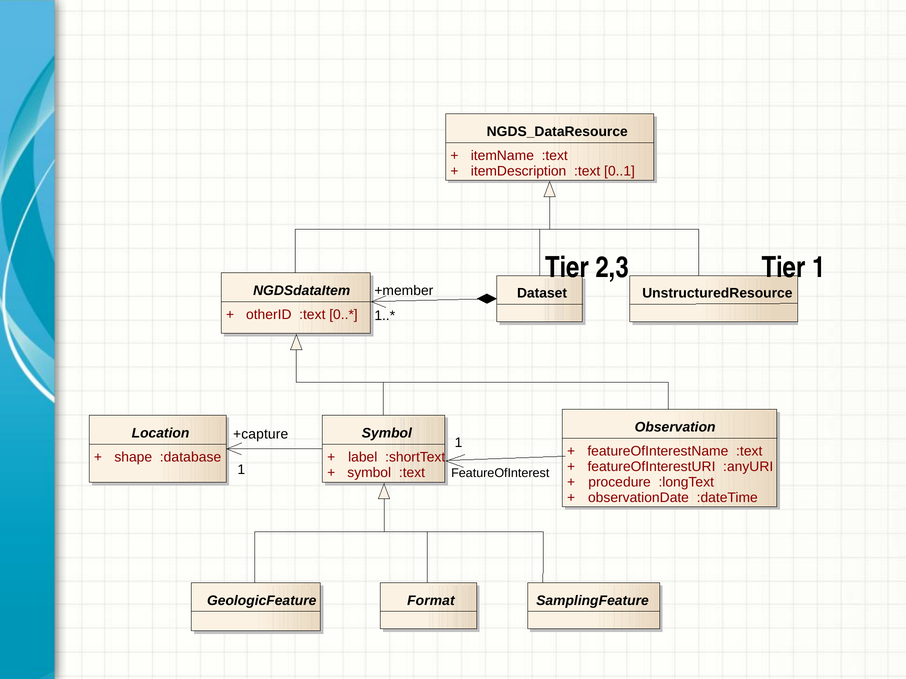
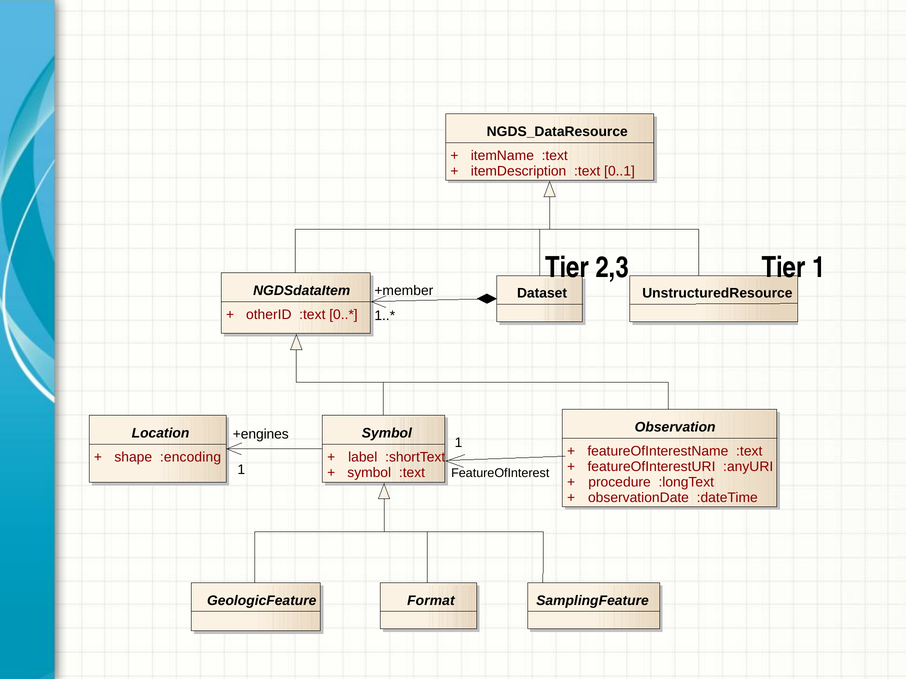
+capture: +capture -> +engines (261, 434)
:database: :database -> :encoding (191, 457)
